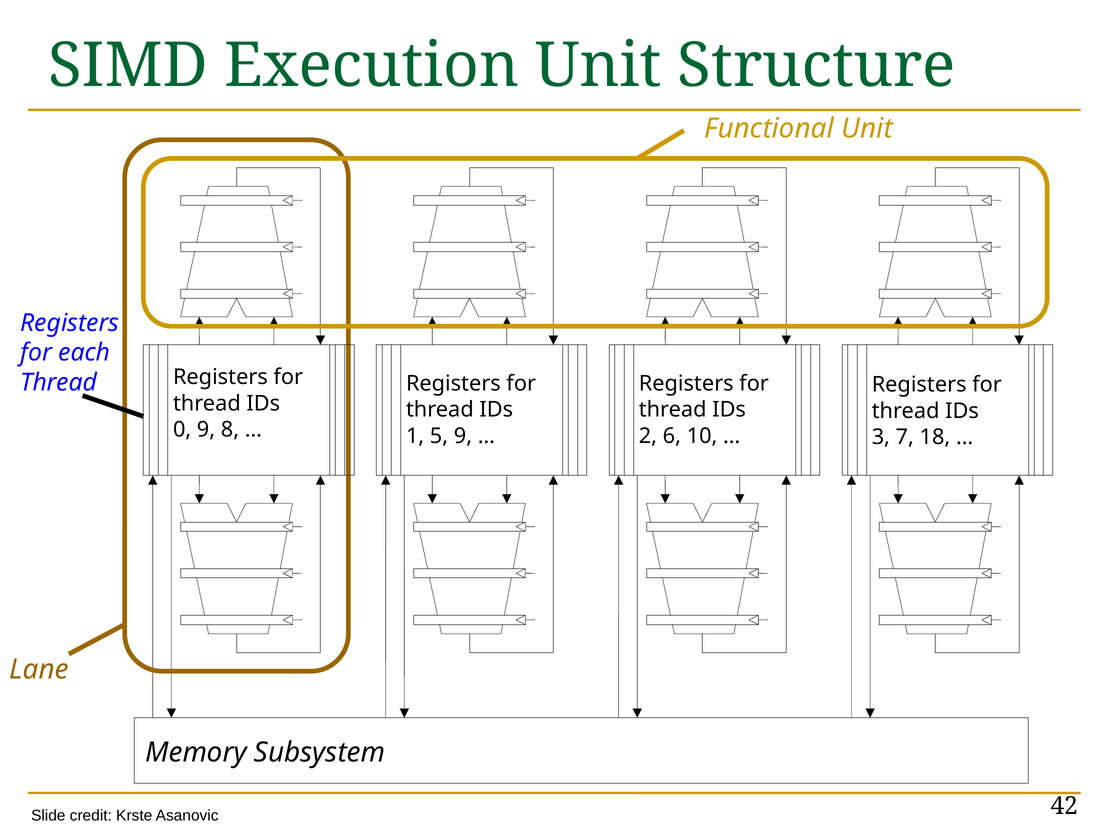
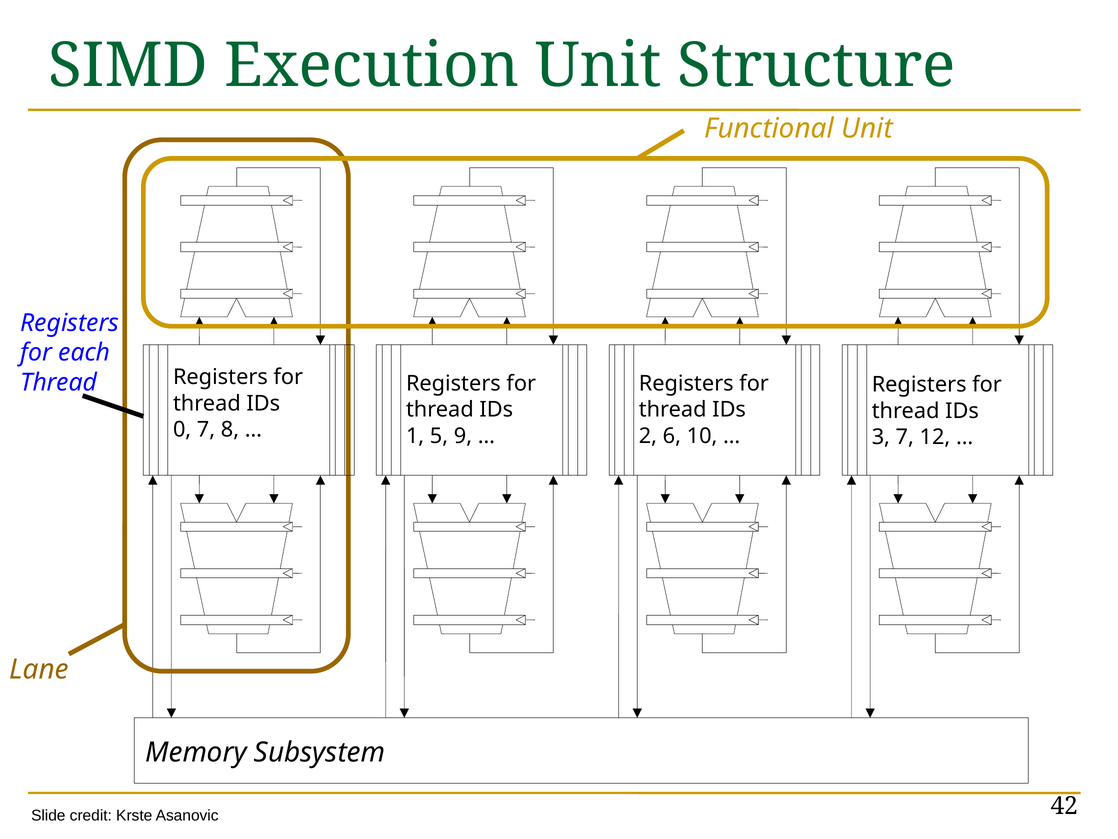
0 9: 9 -> 7 (206, 429)
18: 18 -> 12 (935, 437)
